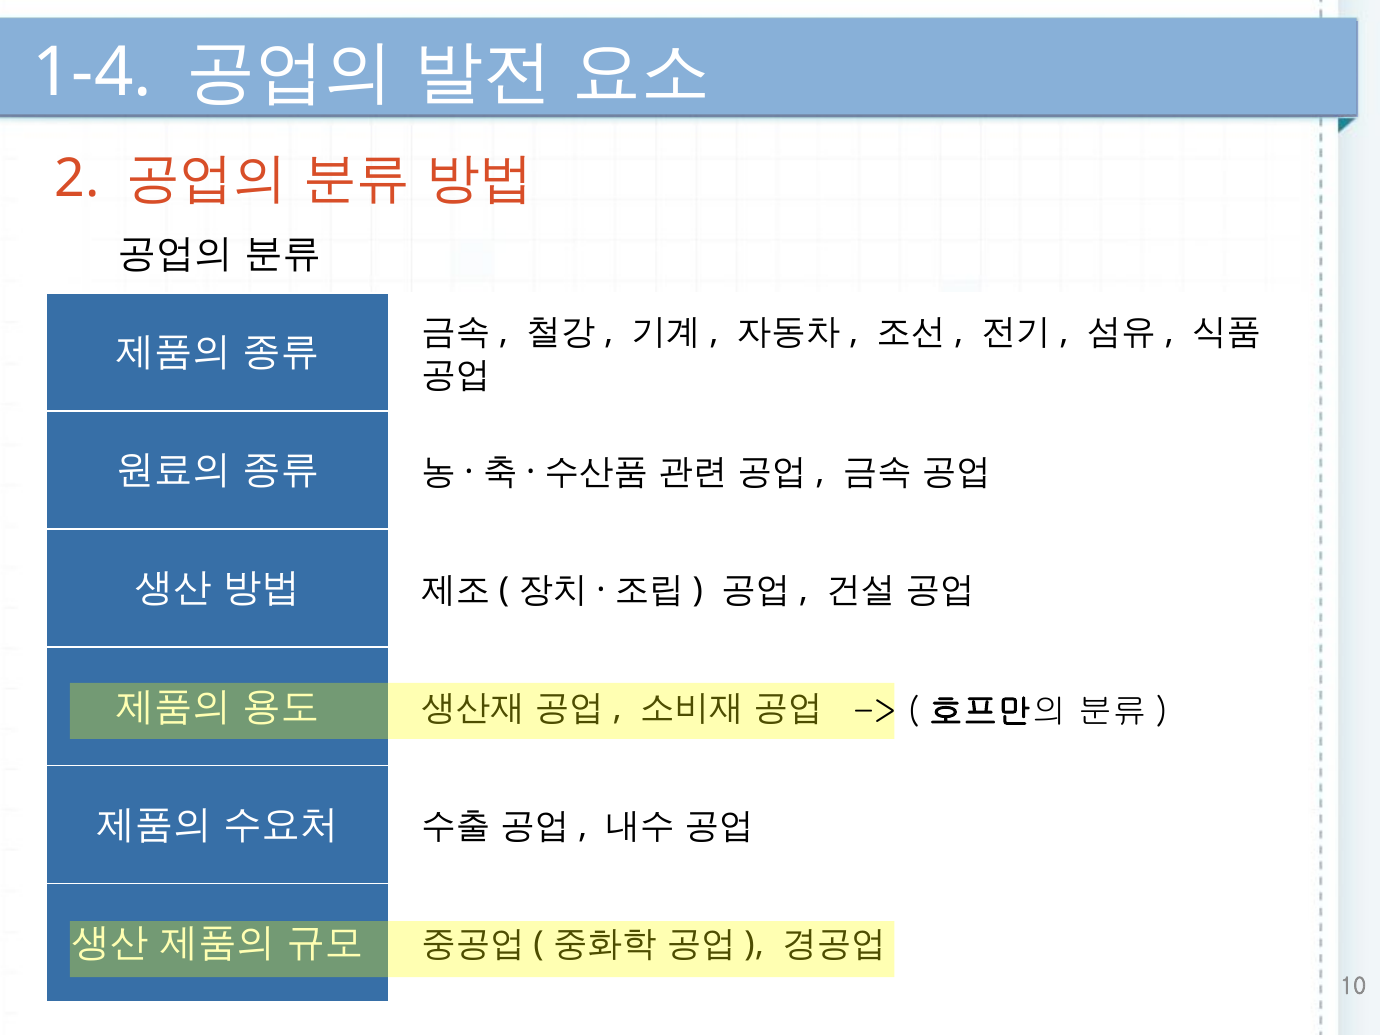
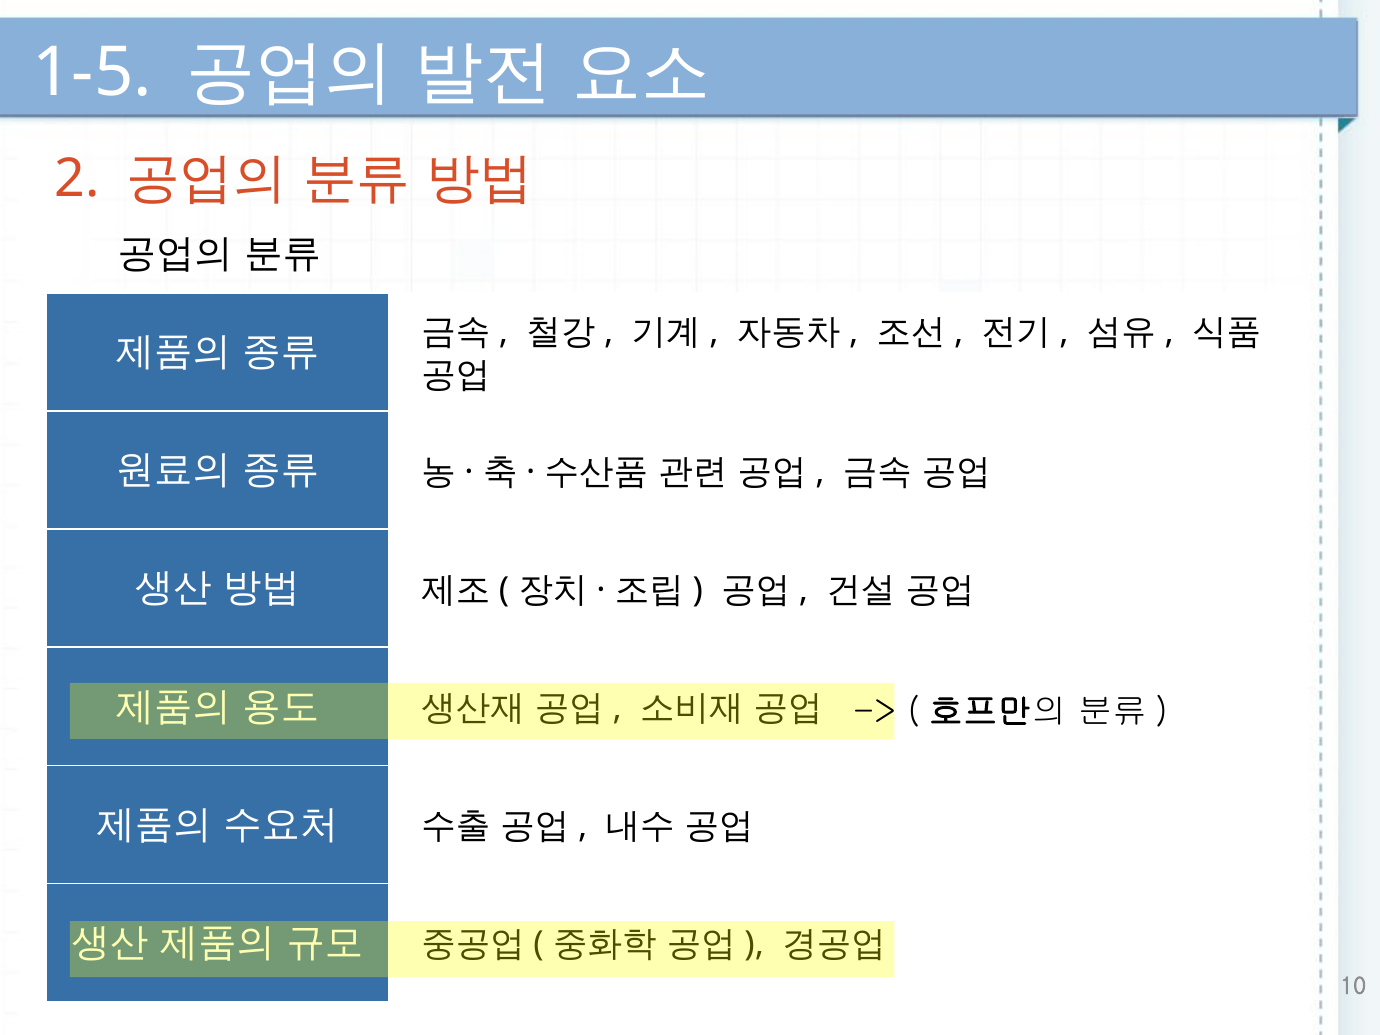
1-4: 1-4 -> 1-5 (92, 73)
